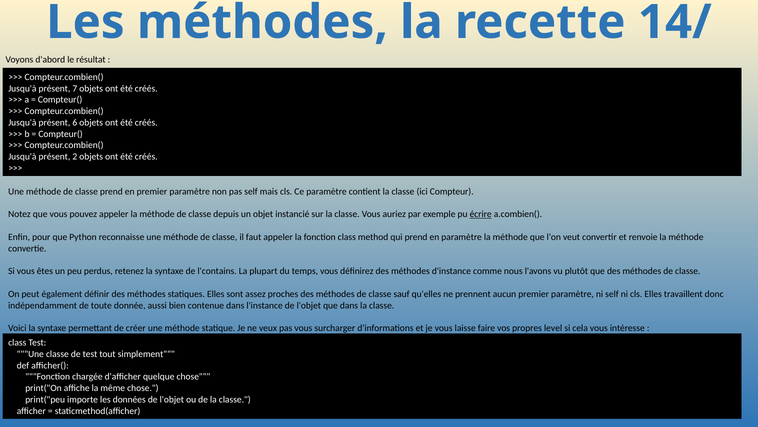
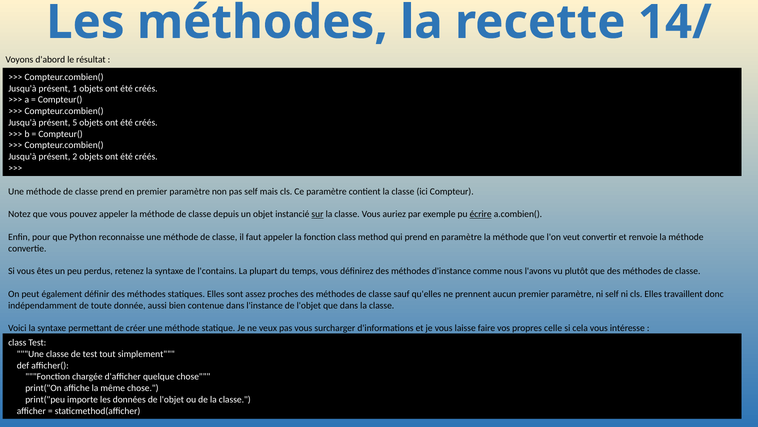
7: 7 -> 1 (75, 88)
6: 6 -> 5 (75, 122)
sur underline: none -> present (317, 214)
level: level -> celle (553, 328)
